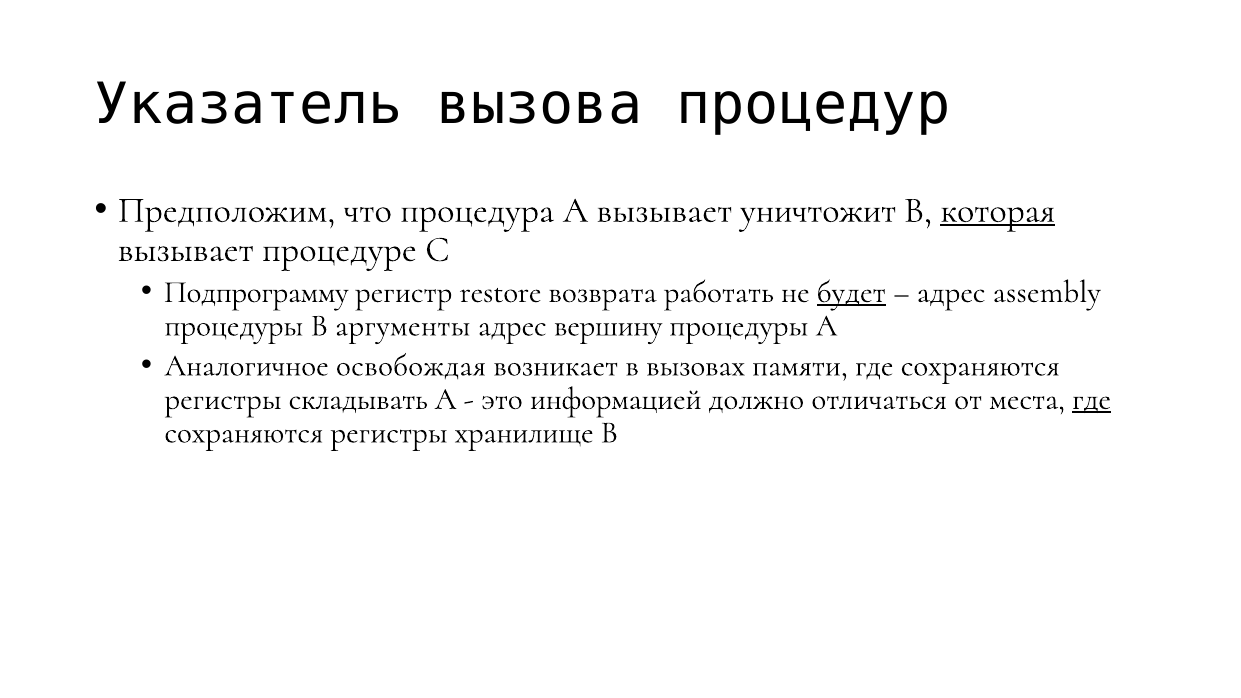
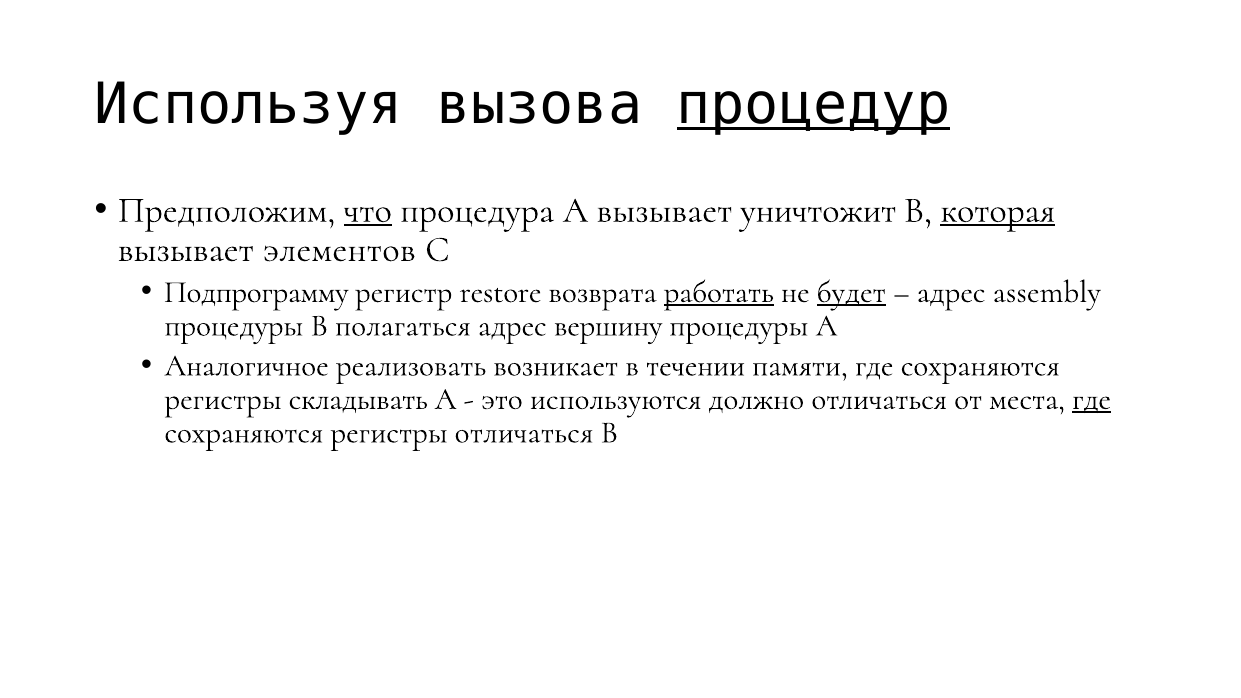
Указатель: Указатель -> Используя (249, 104)
процедур underline: none -> present (813, 104)
что underline: none -> present (368, 210)
процедуре: процедуре -> элементов (339, 249)
работать underline: none -> present (719, 292)
аргументы: аргументы -> полагаться (403, 325)
освобождая: освобождая -> реализовать (411, 365)
вызовах: вызовах -> течении (696, 365)
информацией: информацией -> используются (616, 399)
регистры хранилище: хранилище -> отличаться (524, 432)
